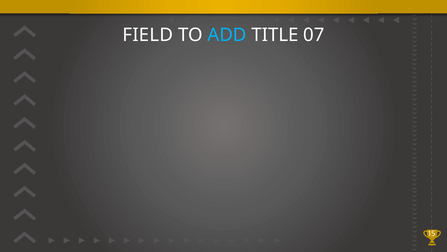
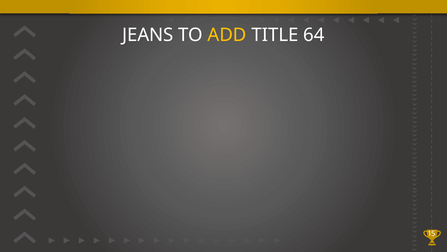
FIELD: FIELD -> JEANS (148, 35)
ADD colour: light blue -> yellow (227, 35)
07: 07 -> 64 (314, 35)
